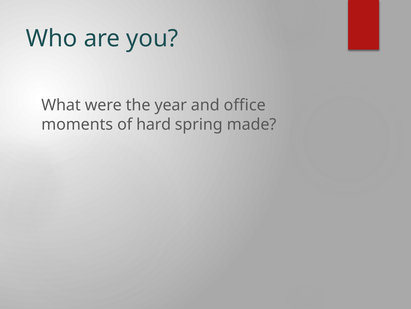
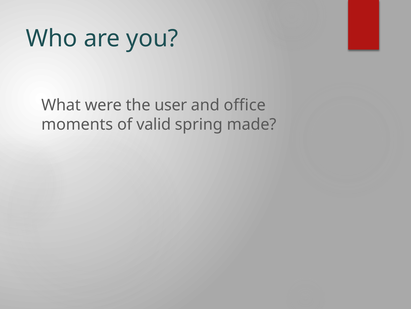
year: year -> user (171, 105)
hard: hard -> valid (154, 124)
